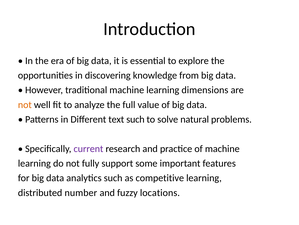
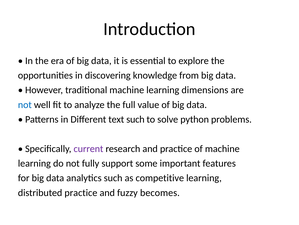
not colour: orange -> blue (25, 104)
natural: natural -> python (195, 119)
distributed number: number -> practice (81, 192)
locations: locations -> becomes (160, 192)
